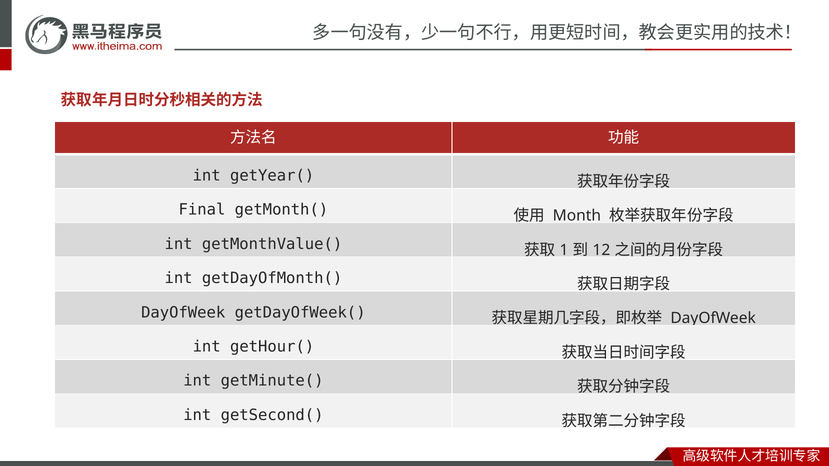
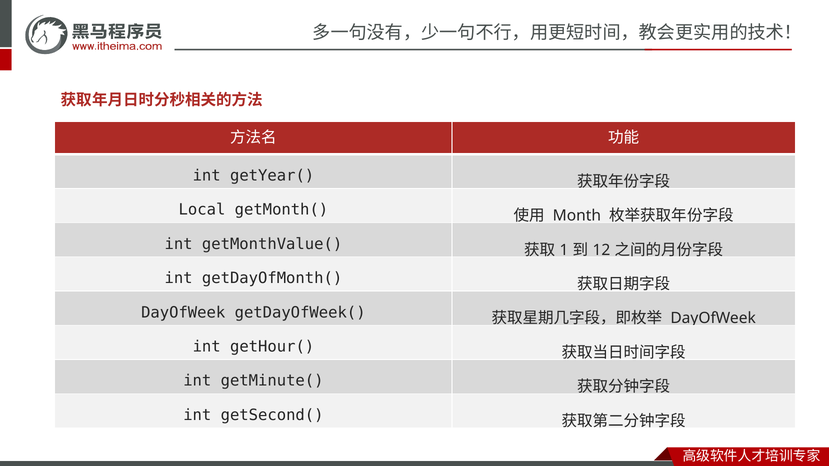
Final: Final -> Local (202, 210)
